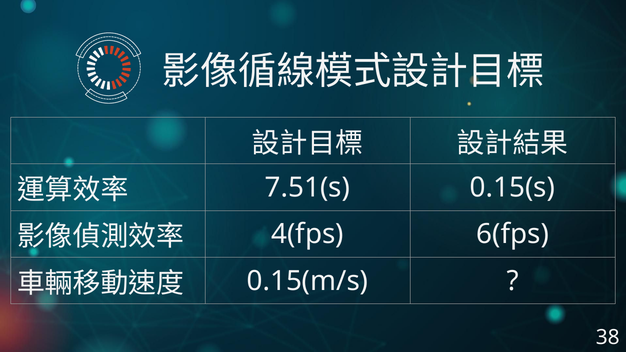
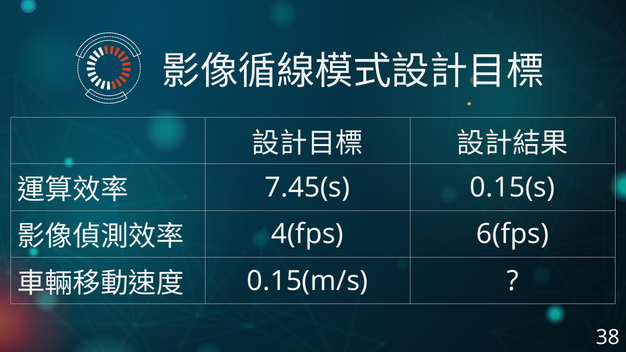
7.51(s: 7.51(s -> 7.45(s (308, 188)
